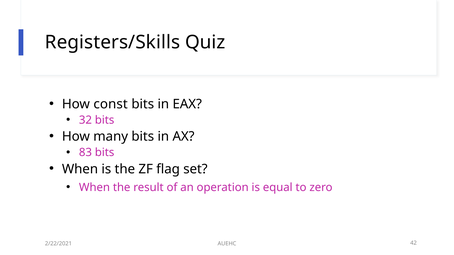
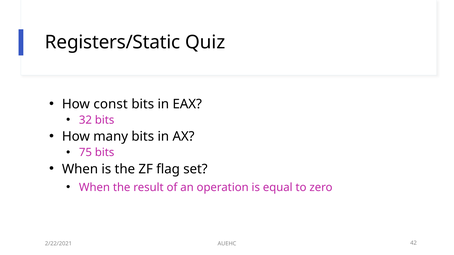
Registers/Skills: Registers/Skills -> Registers/Static (113, 42)
83: 83 -> 75 (85, 153)
